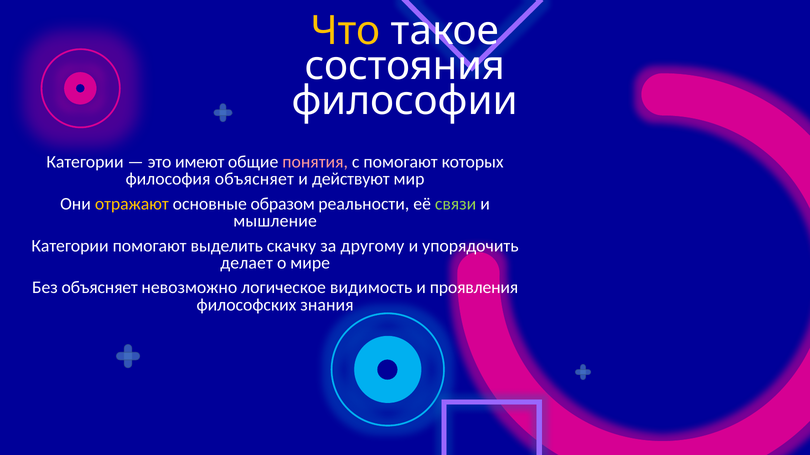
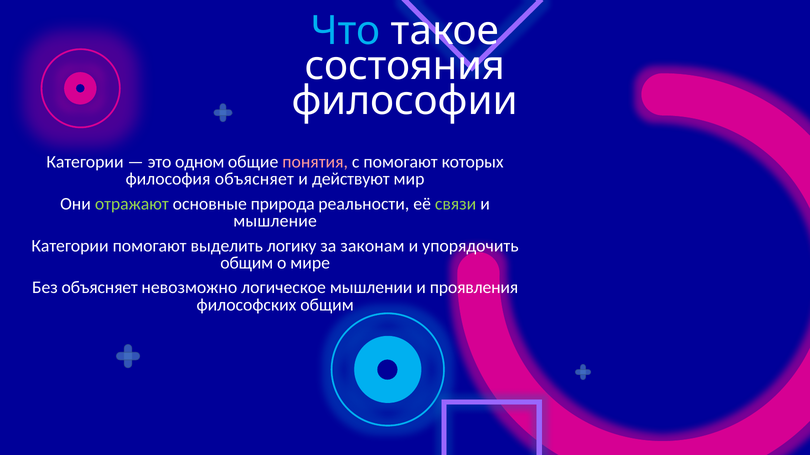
Что colour: yellow -> light blue (346, 31)
имеют: имеют -> одном (200, 162)
отражают colour: yellow -> light green (132, 204)
образом: образом -> природа (283, 204)
скачку: скачку -> логику (292, 246)
другому: другому -> законам (372, 246)
делает: делает -> общим (247, 263)
видимость: видимость -> мышлении (371, 288)
философских знания: знания -> общим (327, 305)
